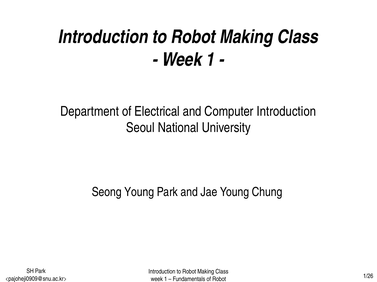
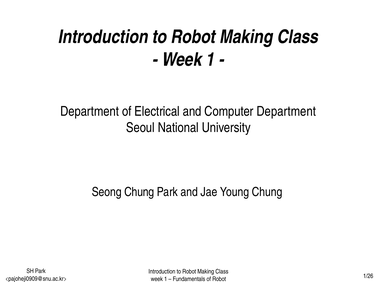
Computer Introduction: Introduction -> Department (286, 112)
Seong Young: Young -> Chung (139, 193)
